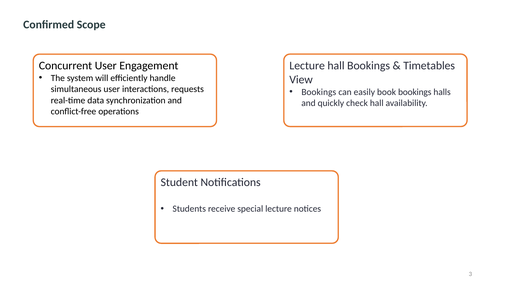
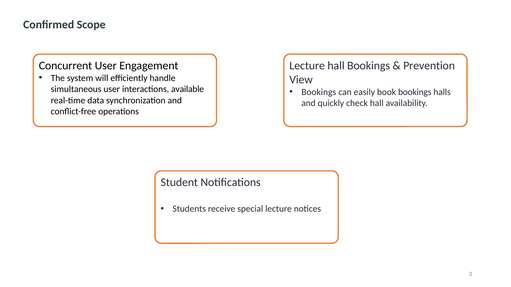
Timetables: Timetables -> Prevention (429, 66)
requests: requests -> available (188, 89)
